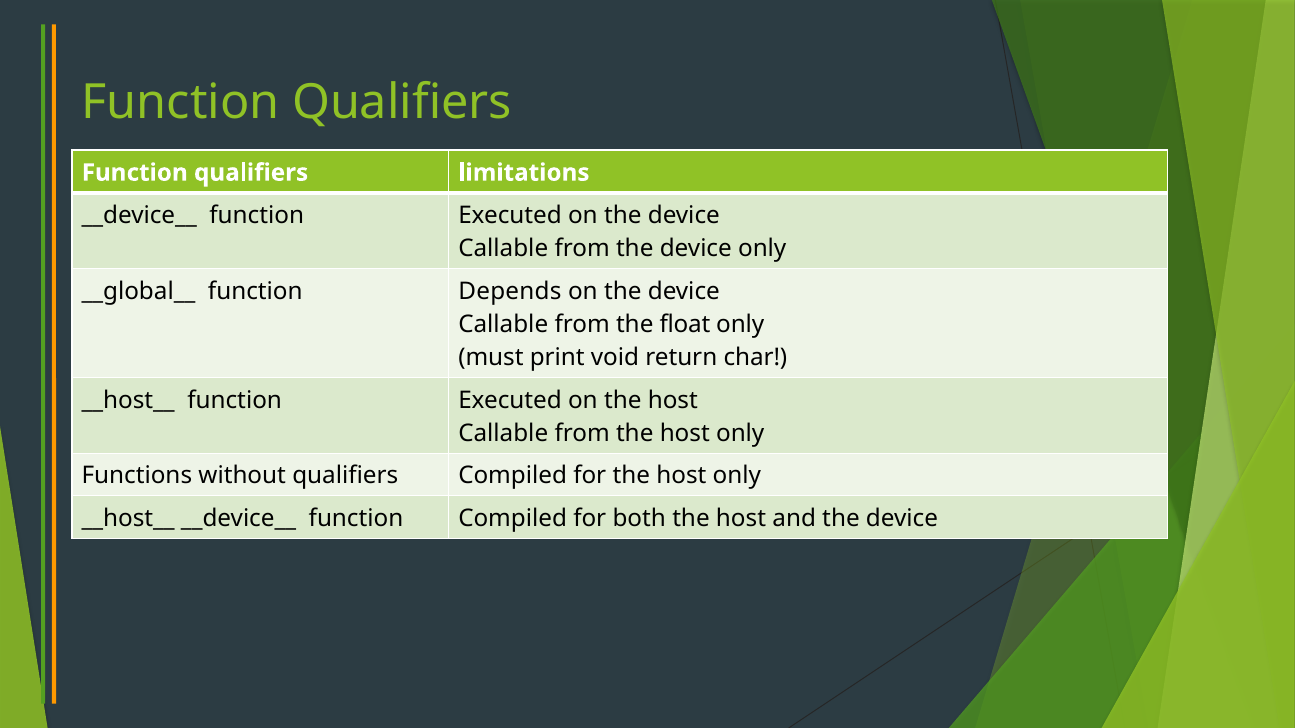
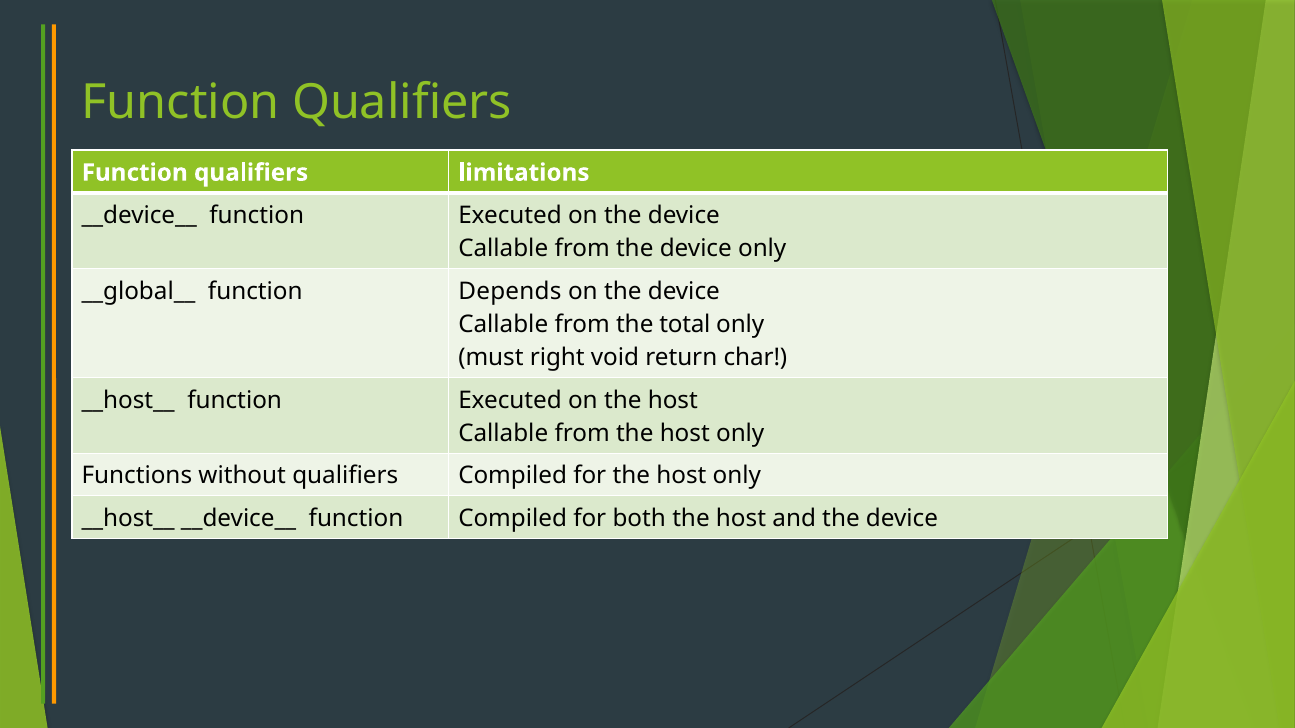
float: float -> total (685, 324)
print: print -> right (557, 358)
